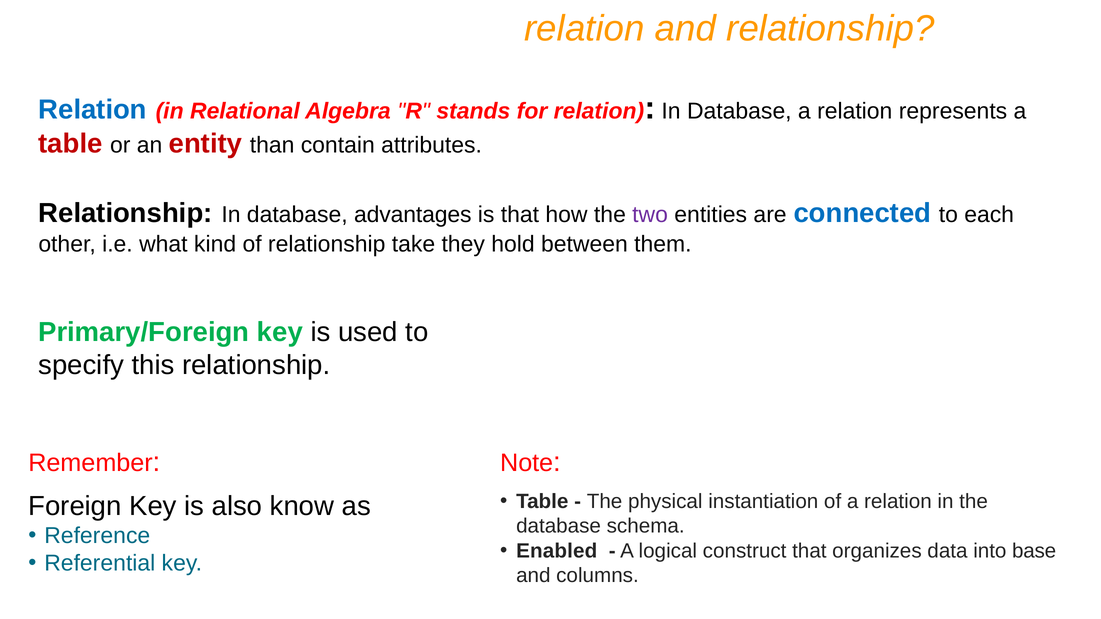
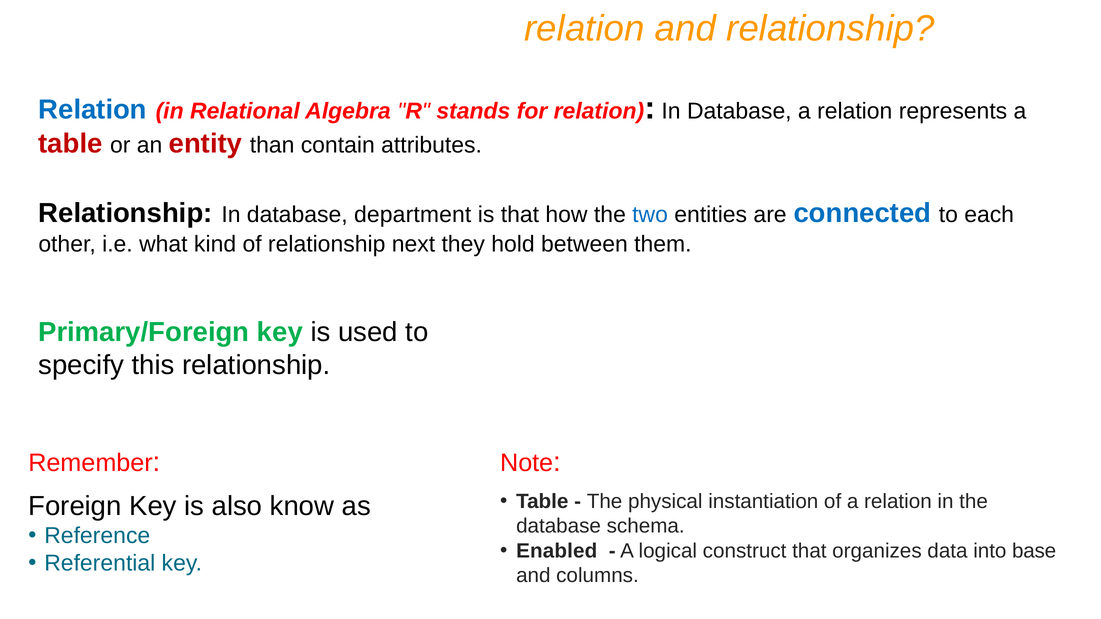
advantages: advantages -> department (413, 215)
two colour: purple -> blue (650, 215)
take: take -> next (413, 244)
